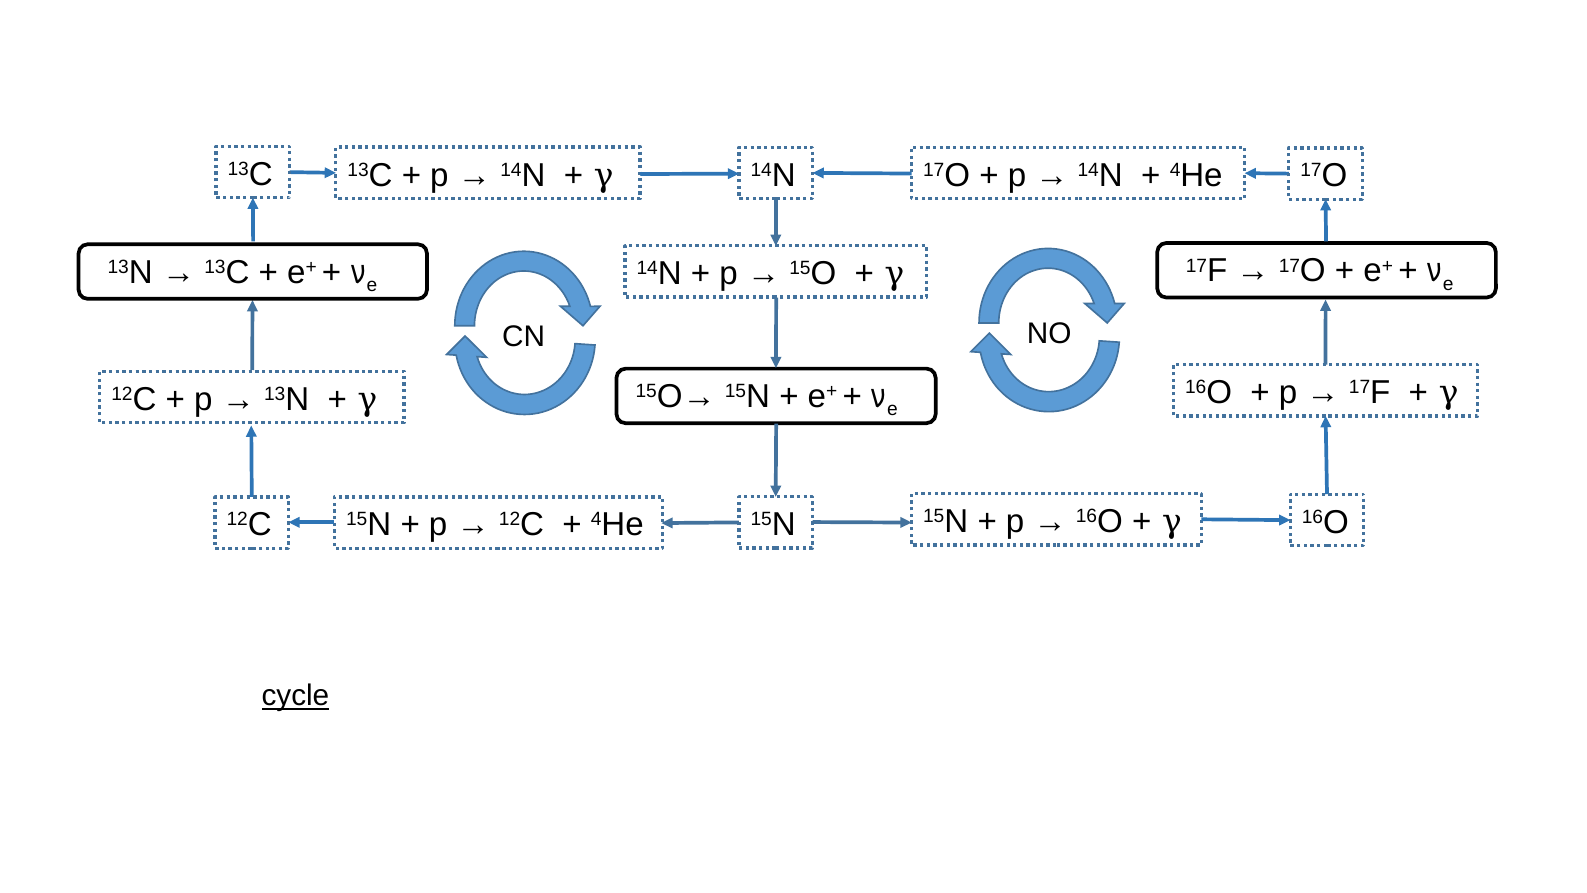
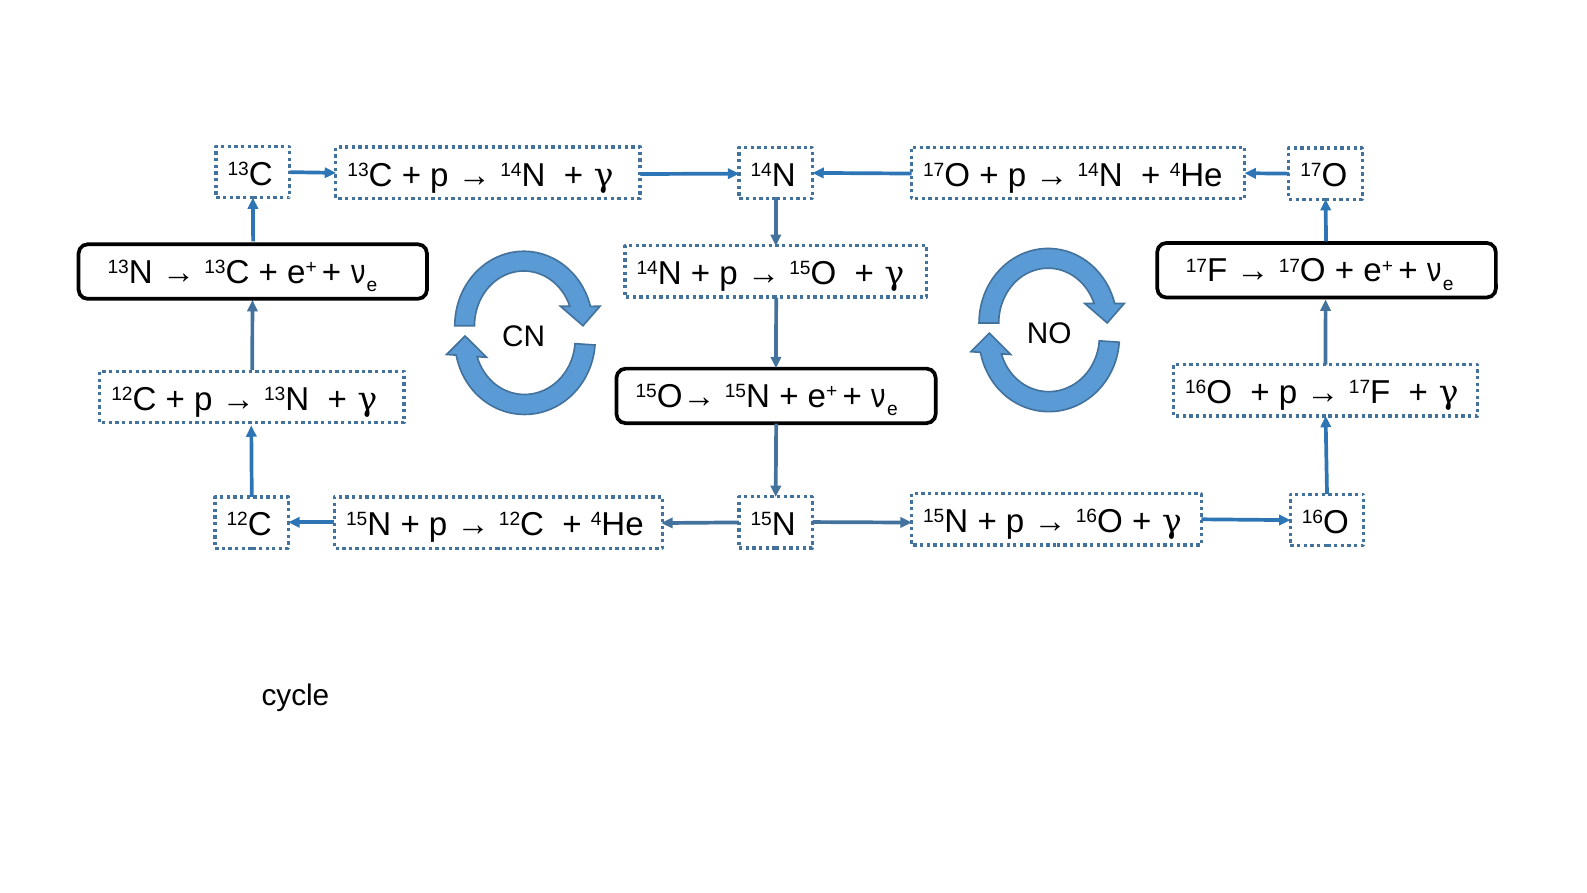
cycle underline: present -> none (295, 696)
